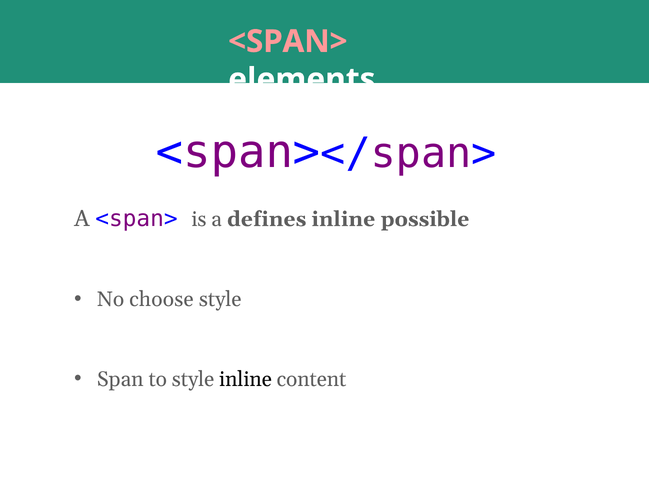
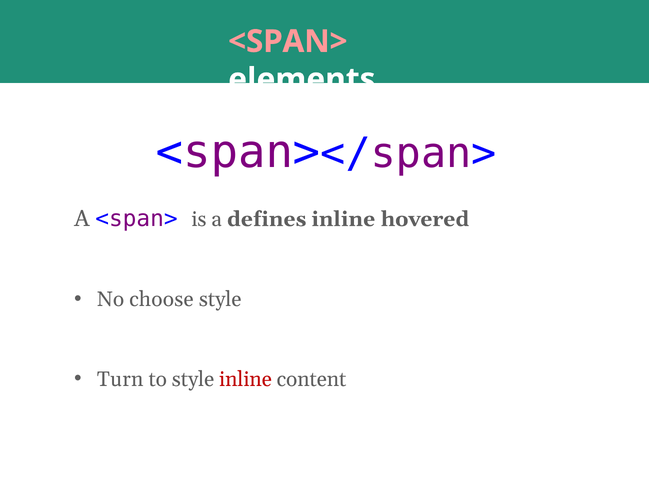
possible: possible -> hovered (425, 219)
Span: Span -> Turn (120, 379)
inline colour: black -> red (245, 379)
